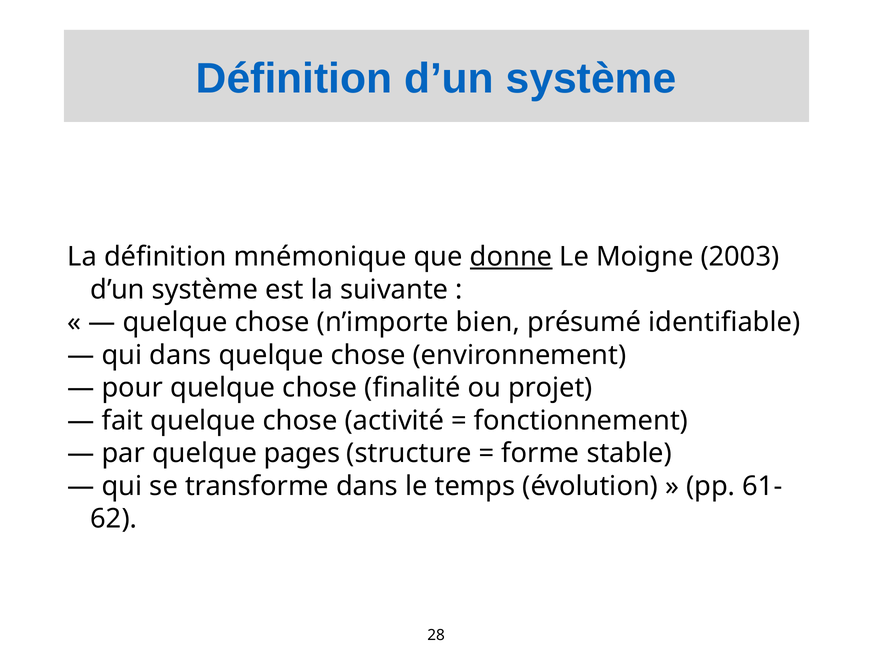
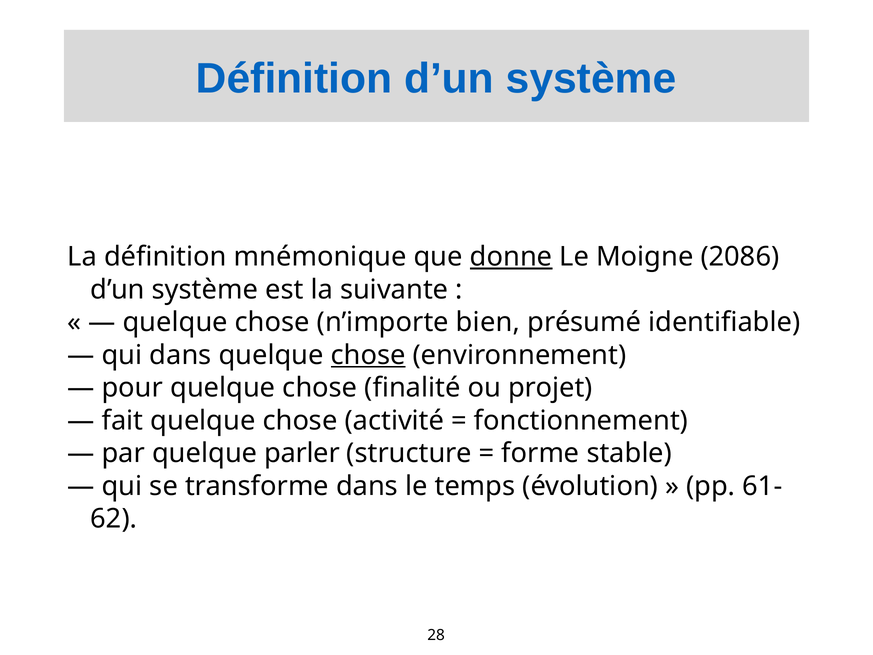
2003: 2003 -> 2086 (740, 257)
chose underline: none -> present (368, 355)
pages: pages -> parler (302, 453)
